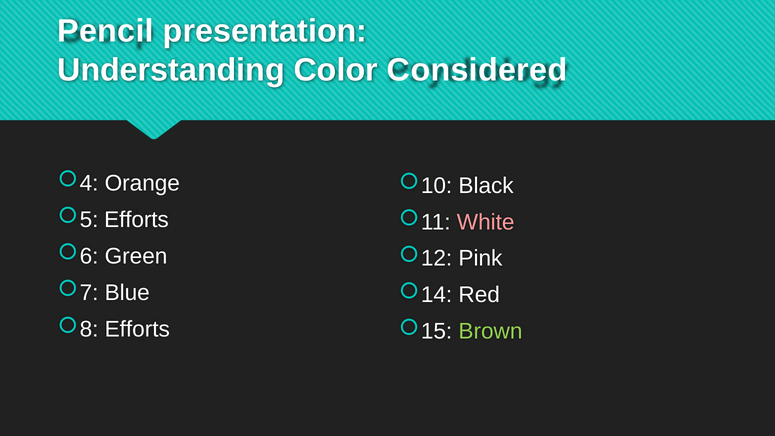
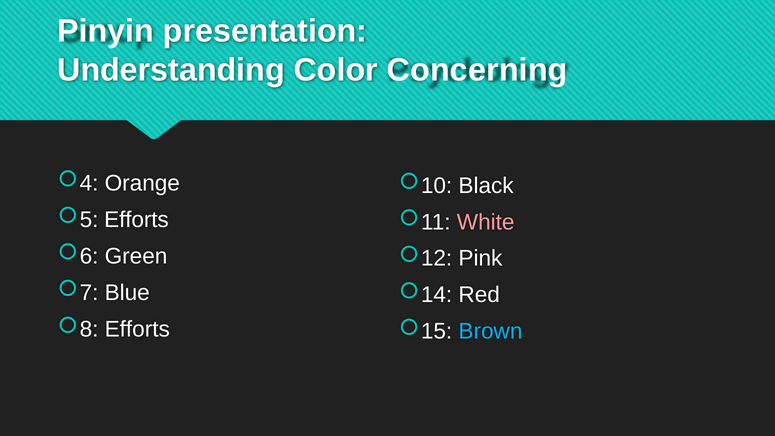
Pencil: Pencil -> Pinyin (106, 31)
Considered: Considered -> Concerning (477, 70)
Brown colour: light green -> light blue (490, 331)
